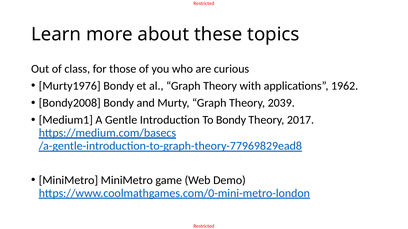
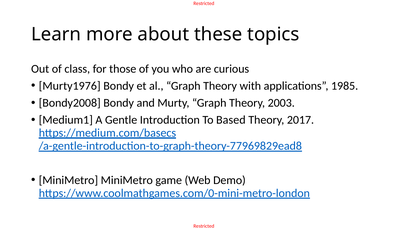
1962: 1962 -> 1985 (345, 86)
2039: 2039 -> 2003 (281, 103)
To Bondy: Bondy -> Based (231, 120)
